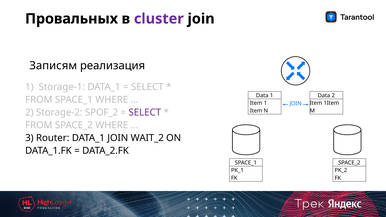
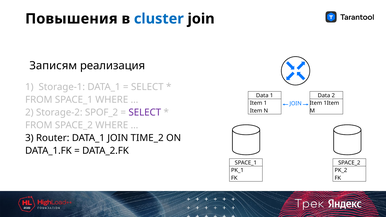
Провальных: Провальных -> Повышения (71, 19)
cluster colour: purple -> blue (159, 19)
WAIT_2: WAIT_2 -> TIME_2 (147, 138)
